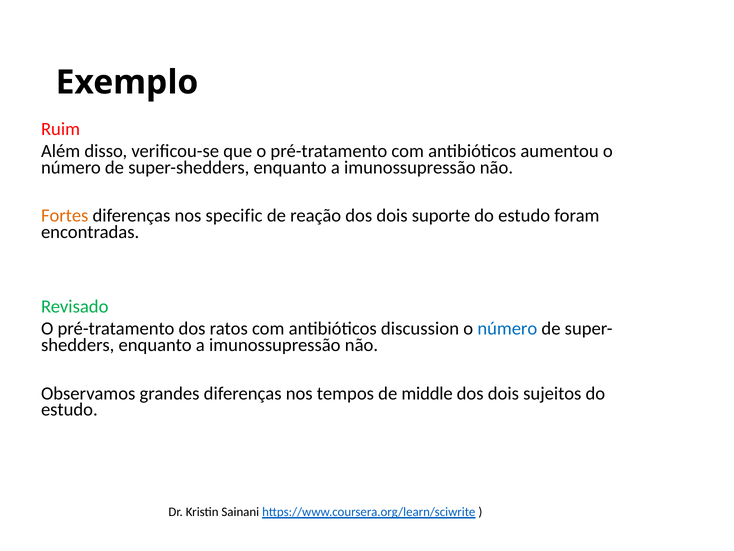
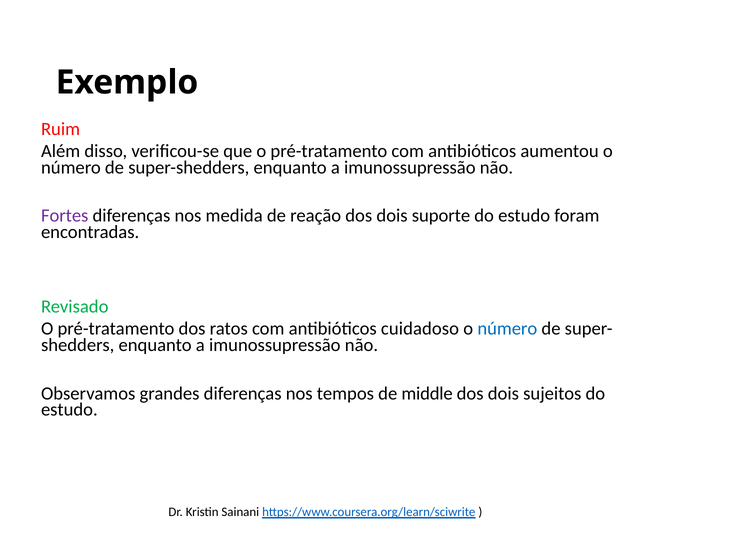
Fortes colour: orange -> purple (65, 216)
specific: specific -> medida (234, 216)
discussion: discussion -> cuidadoso (420, 329)
